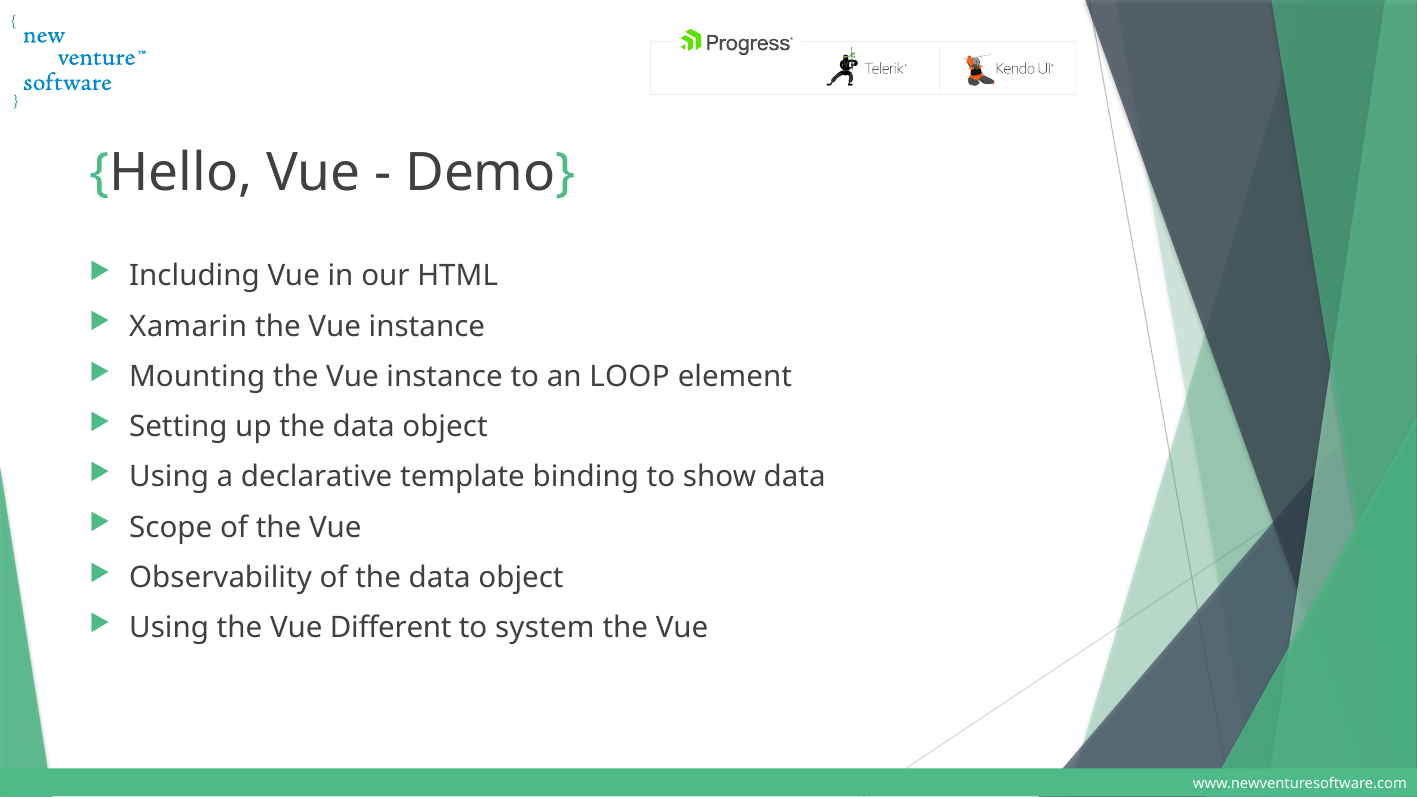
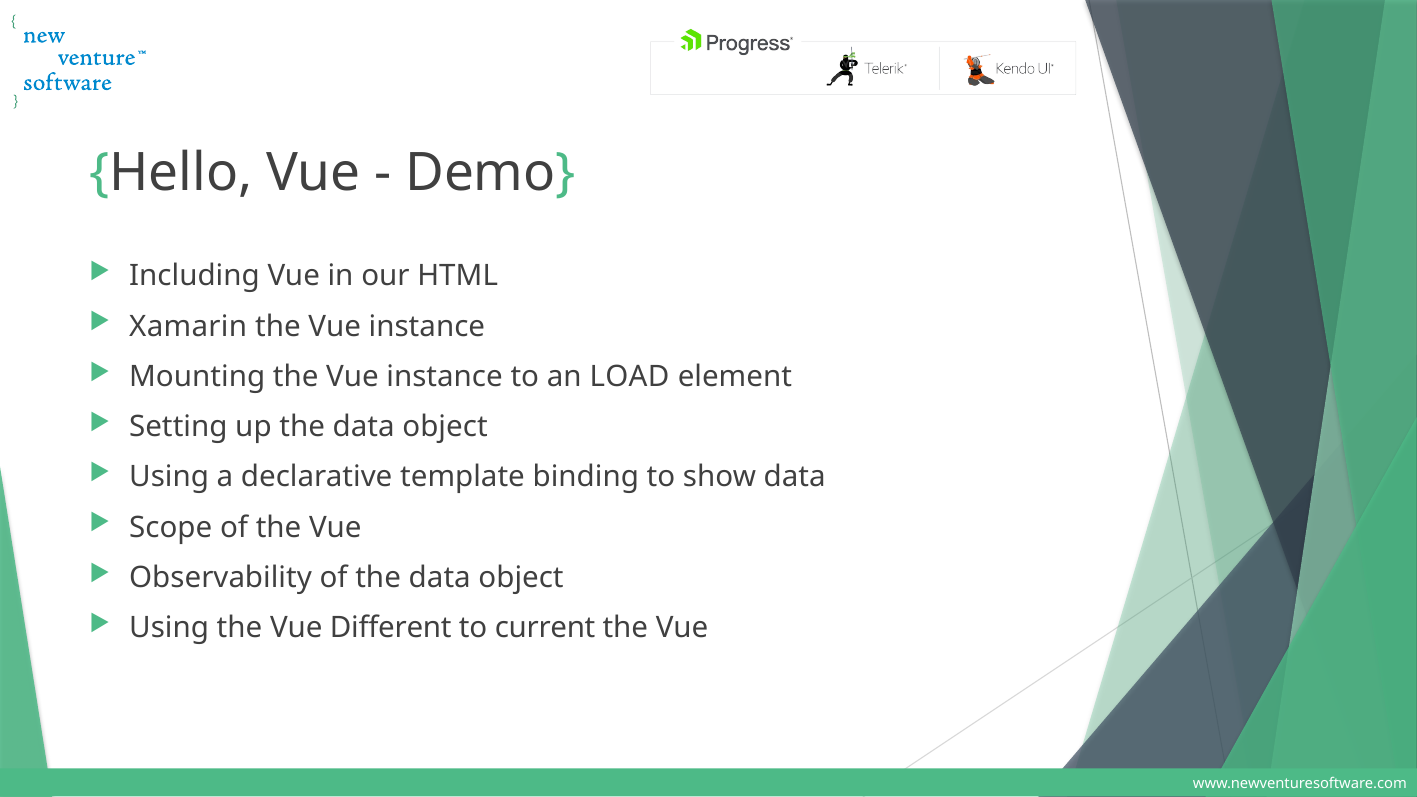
LOOP: LOOP -> LOAD (630, 377)
system: system -> current (545, 628)
